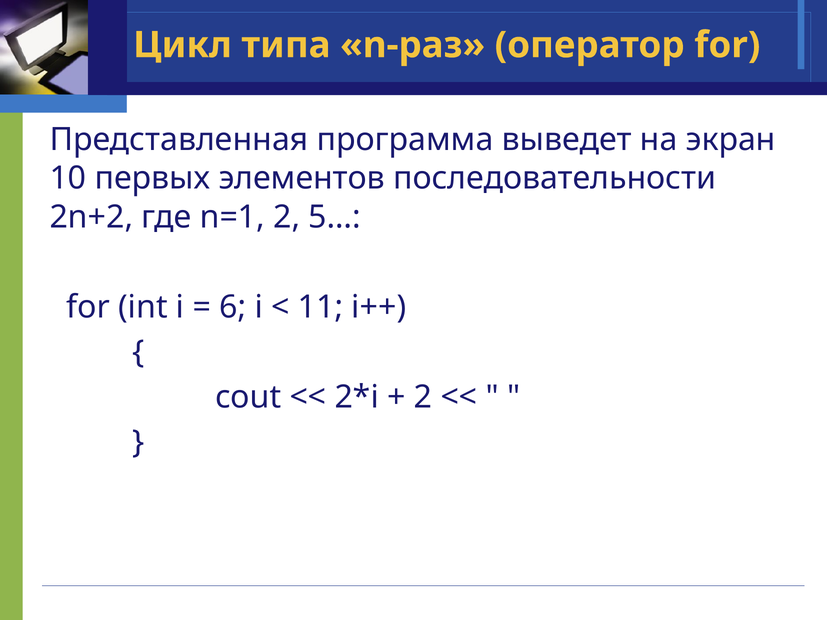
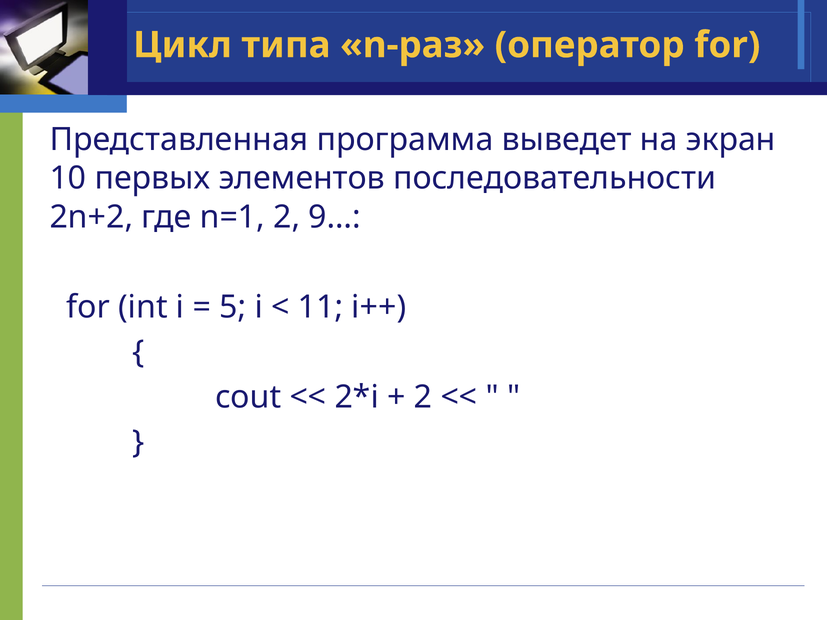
5…: 5… -> 9… (335, 217)
6: 6 -> 5 (233, 307)
